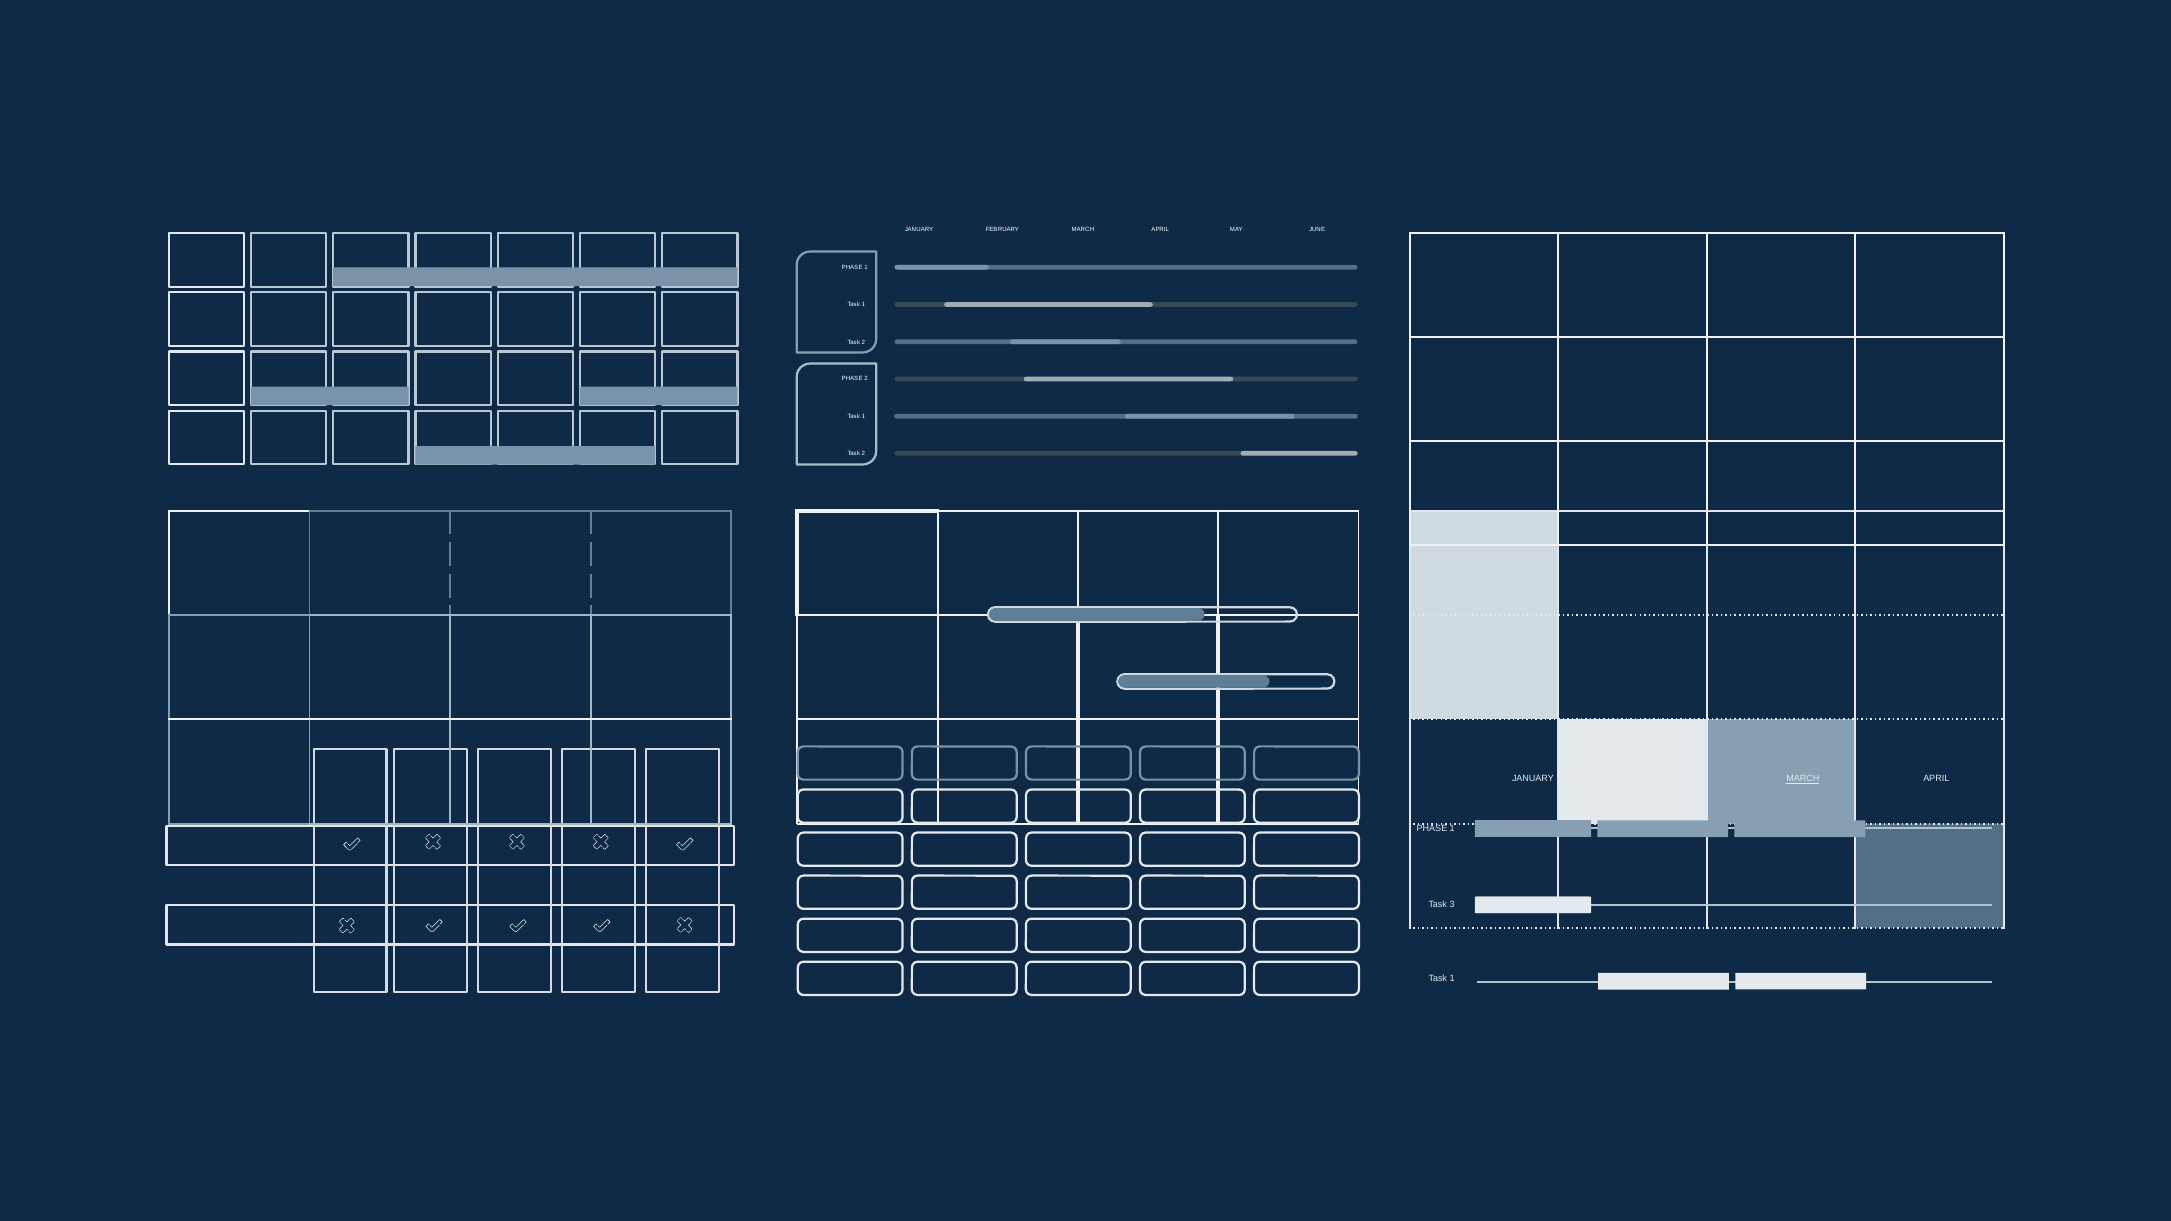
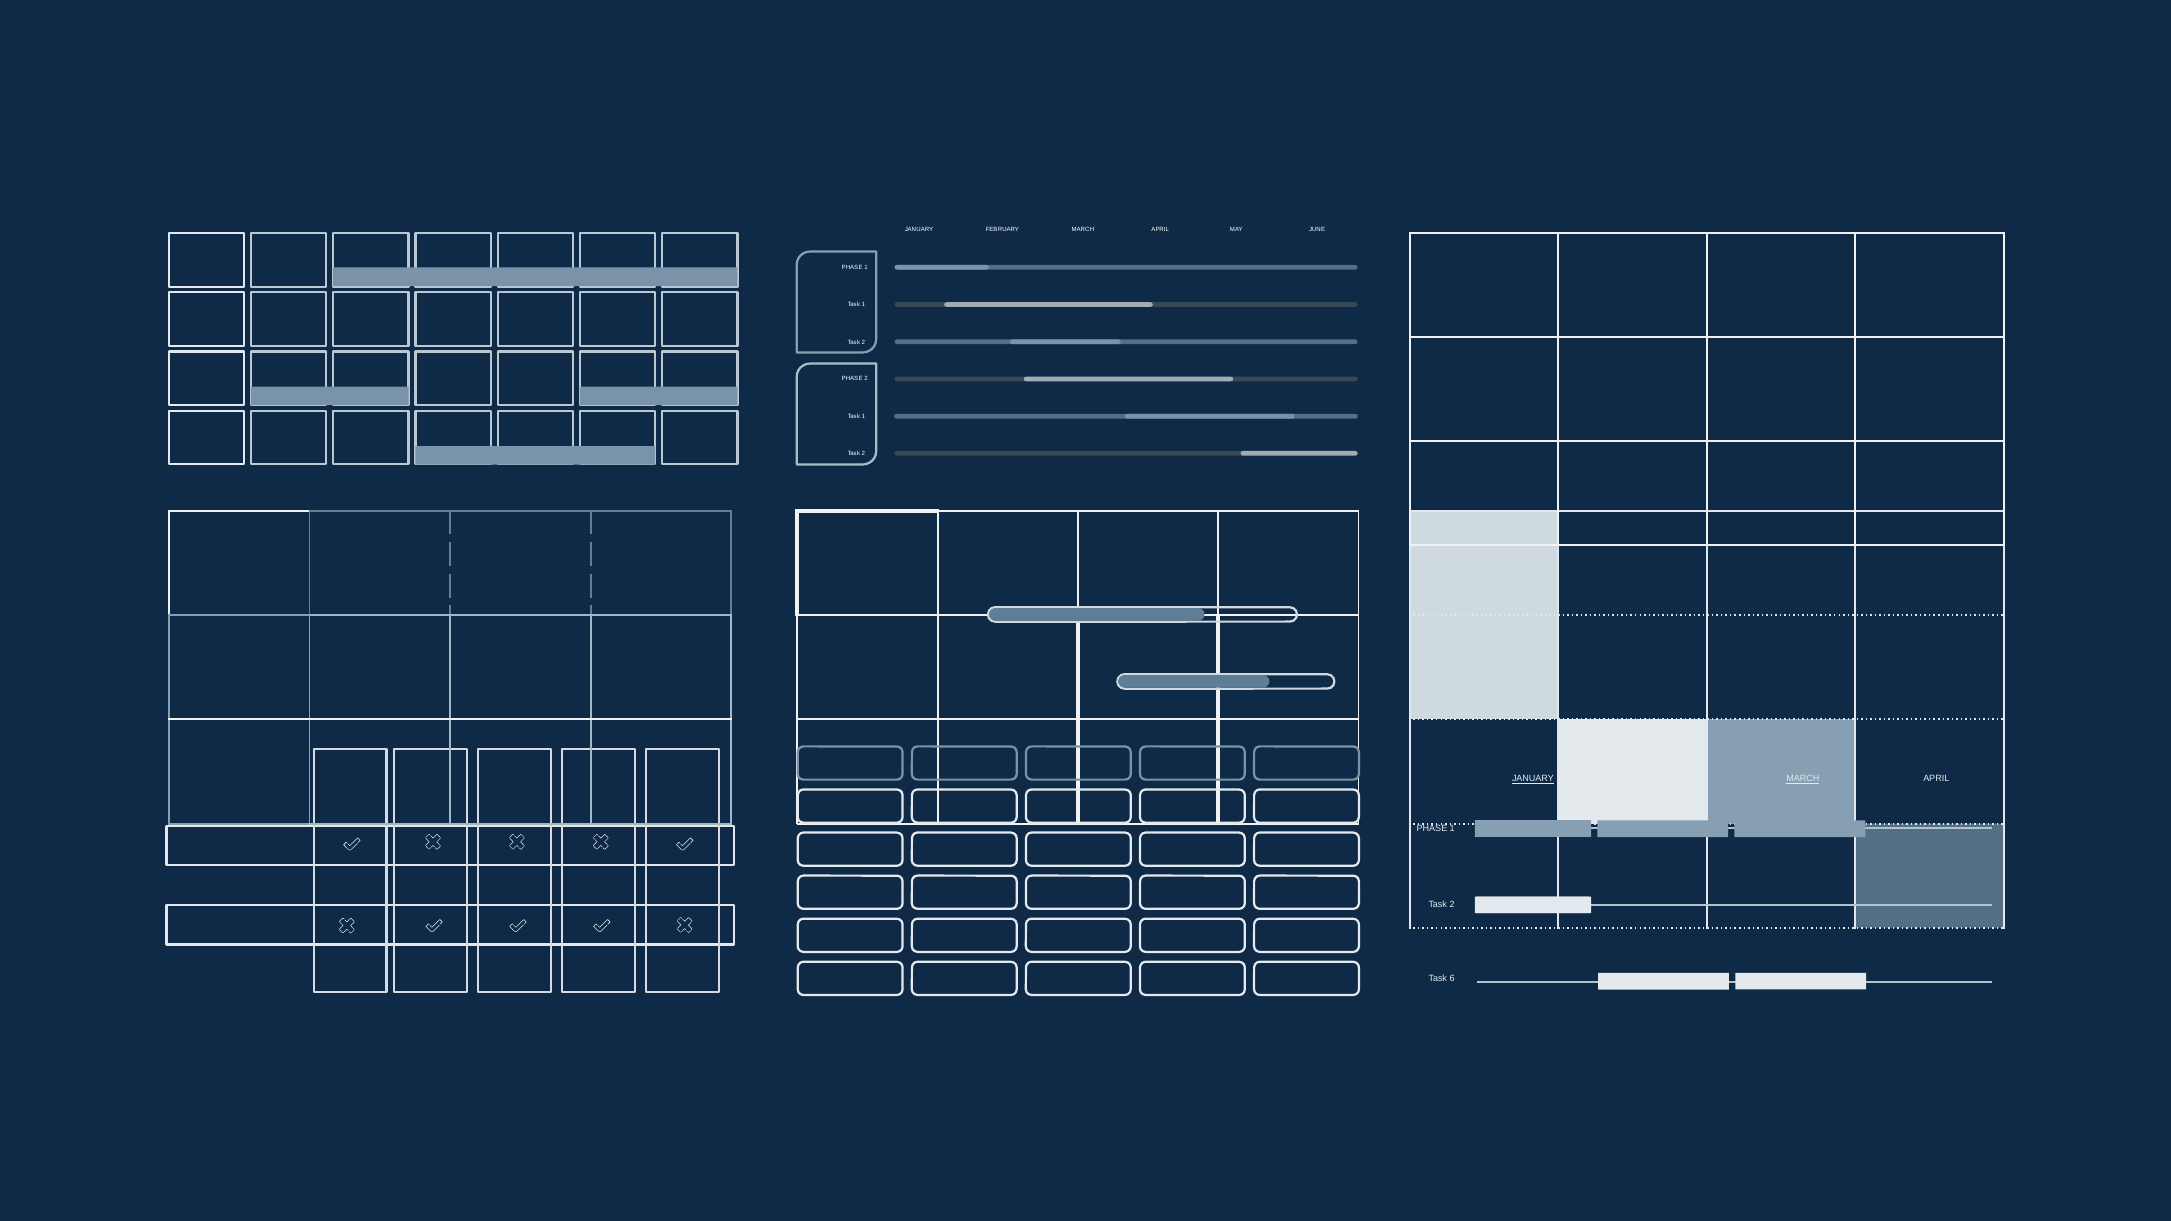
JANUARY underline: none -> present (1533, 779)
3: 3 -> 2 (1452, 904)
1: 1 -> 6 (1452, 979)
